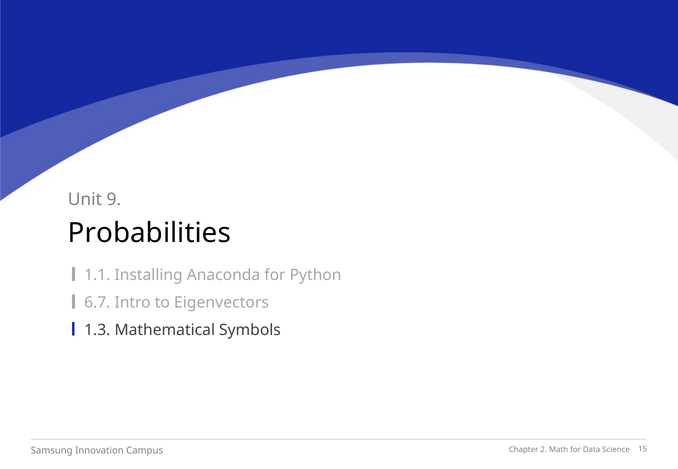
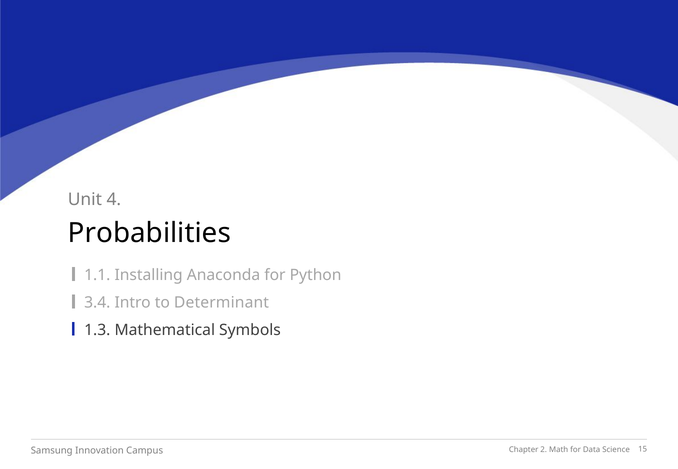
9: 9 -> 4 (114, 200)
6.7: 6.7 -> 3.4 (97, 303)
Eigenvectors: Eigenvectors -> Determinant (221, 303)
